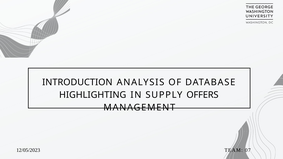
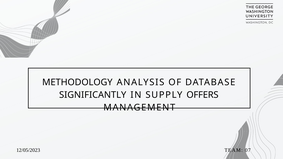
INTRODUCTION: INTRODUCTION -> METHODOLOGY (77, 82)
HIGHLIGHTING: HIGHLIGHTING -> SIGNIFICANTLY (93, 95)
